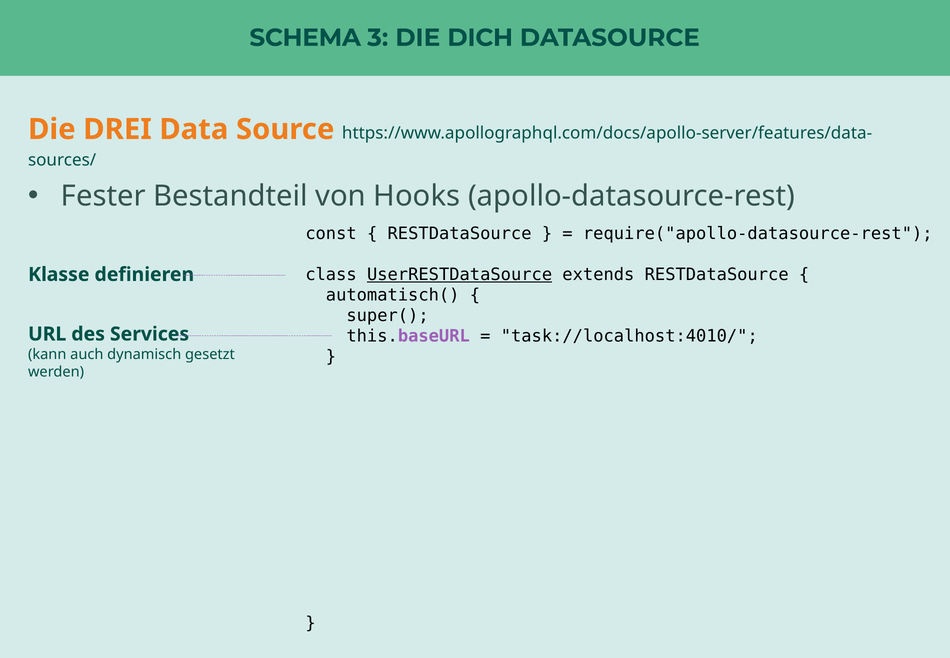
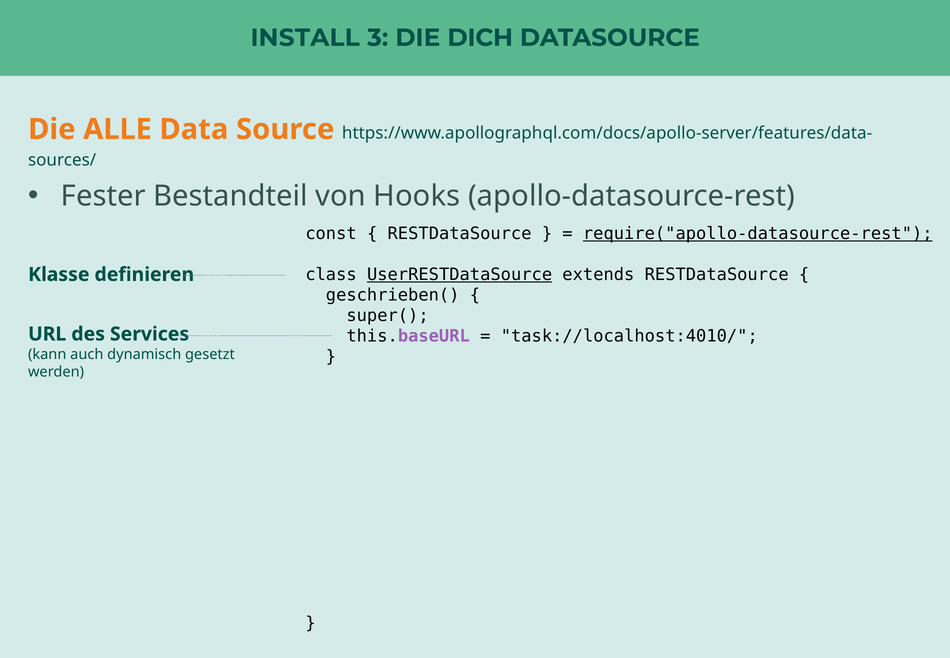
SCHEMA: SCHEMA -> INSTALL (305, 38)
DREI: DREI -> ALLE (118, 129)
require("apollo-datasource-rest underline: none -> present (758, 234)
automatisch(: automatisch( -> geschrieben( (393, 295)
